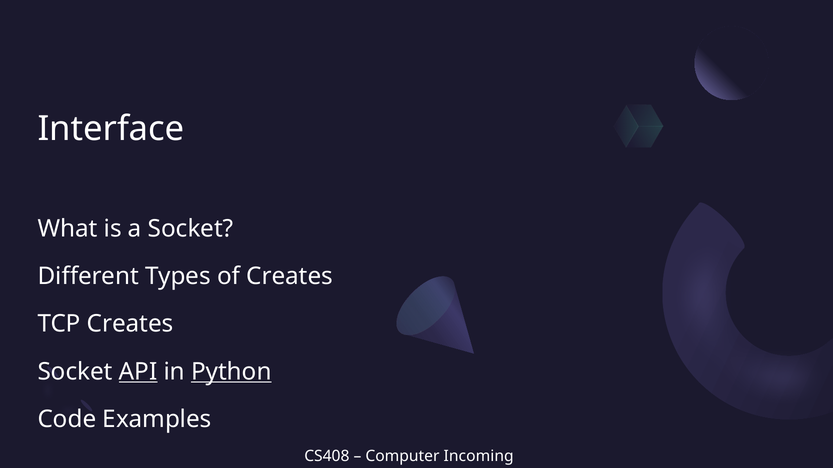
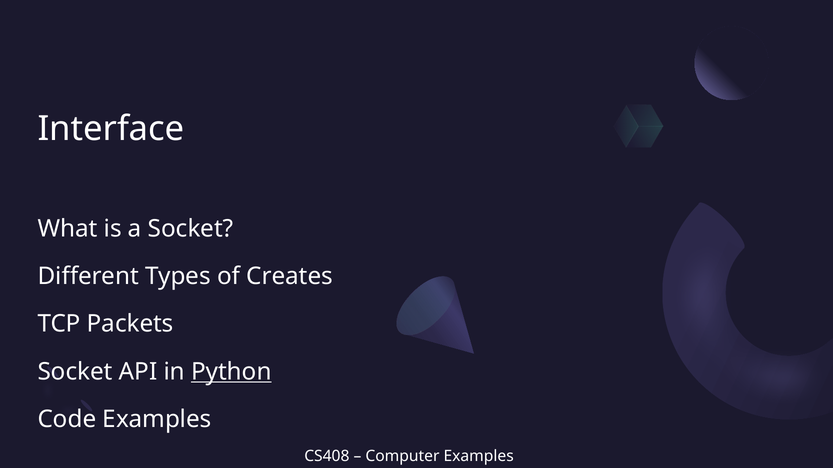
TCP Creates: Creates -> Packets (130, 324)
API underline: present -> none (138, 372)
Computer Incoming: Incoming -> Examples (479, 457)
